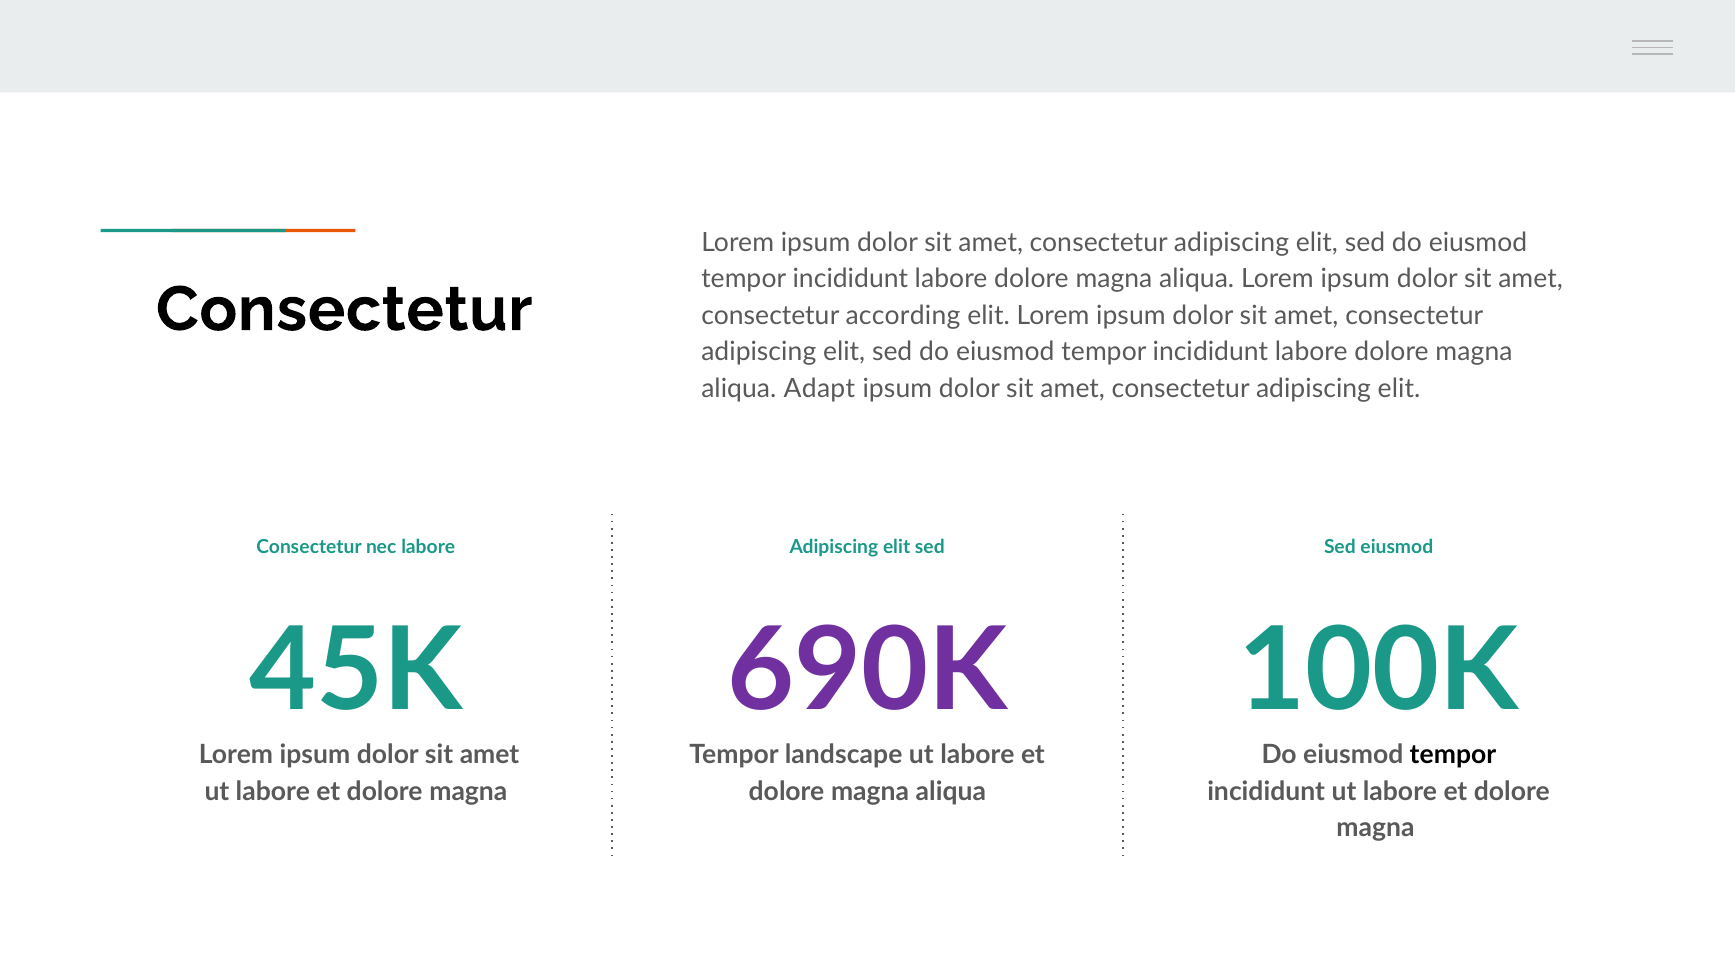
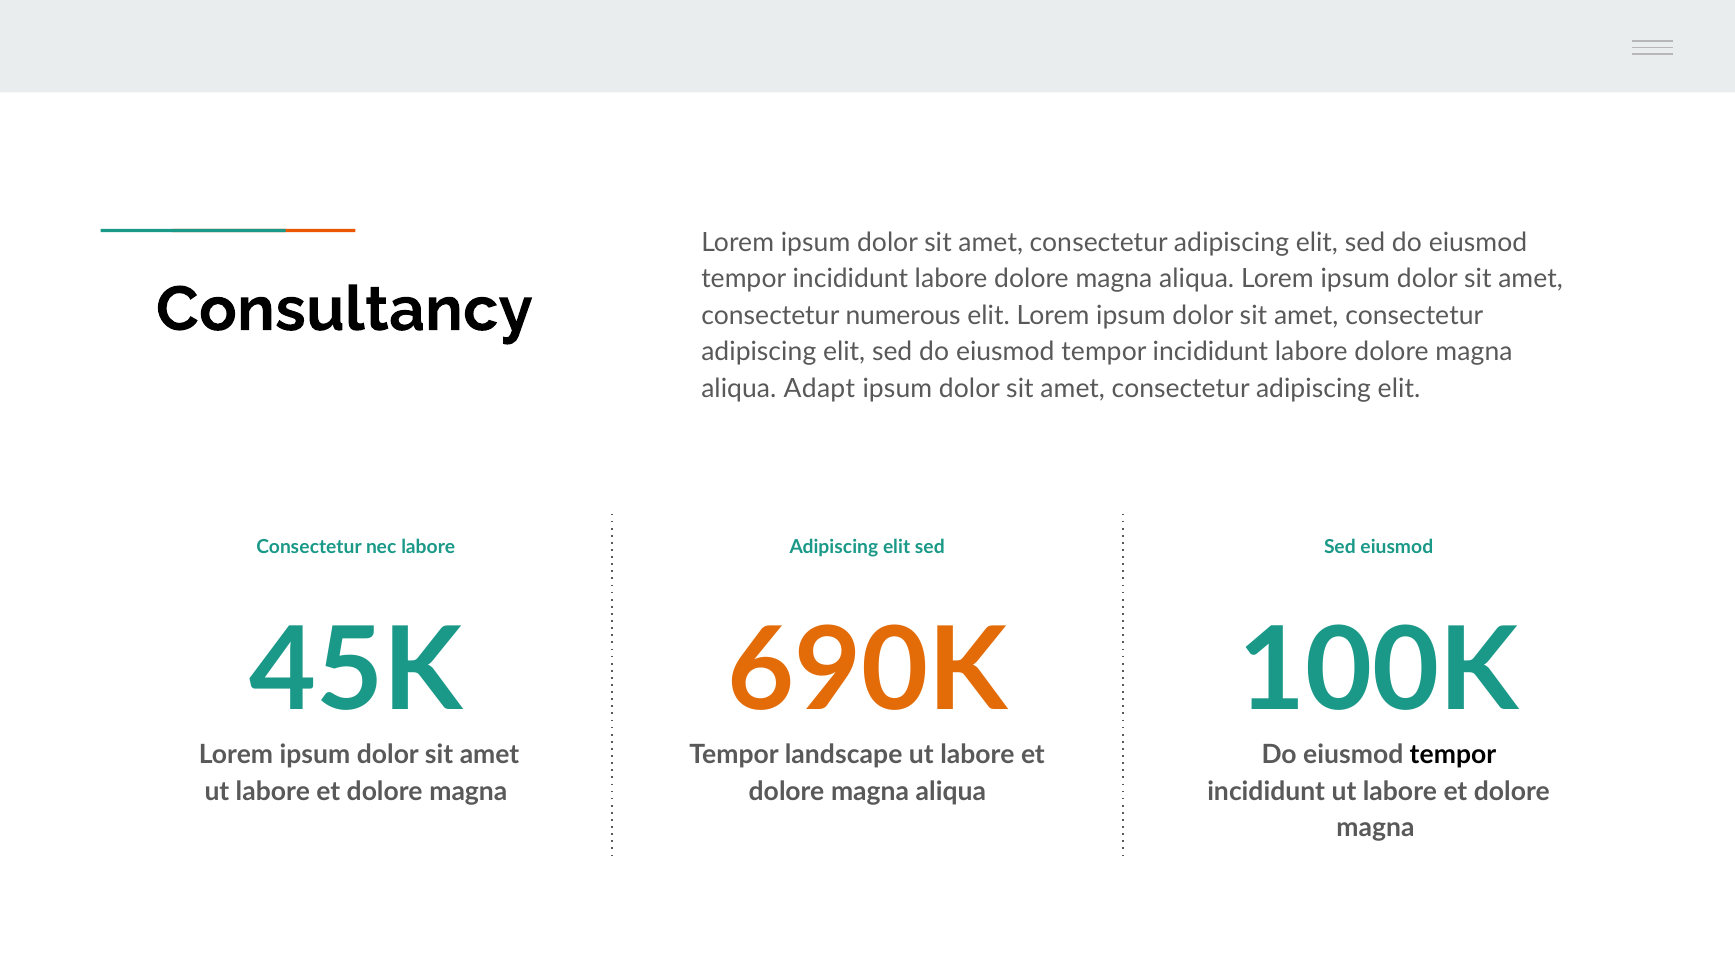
Consectetur: Consectetur -> Consultancy (344, 310)
according: according -> numerous (903, 316)
690K colour: purple -> orange (867, 672)
